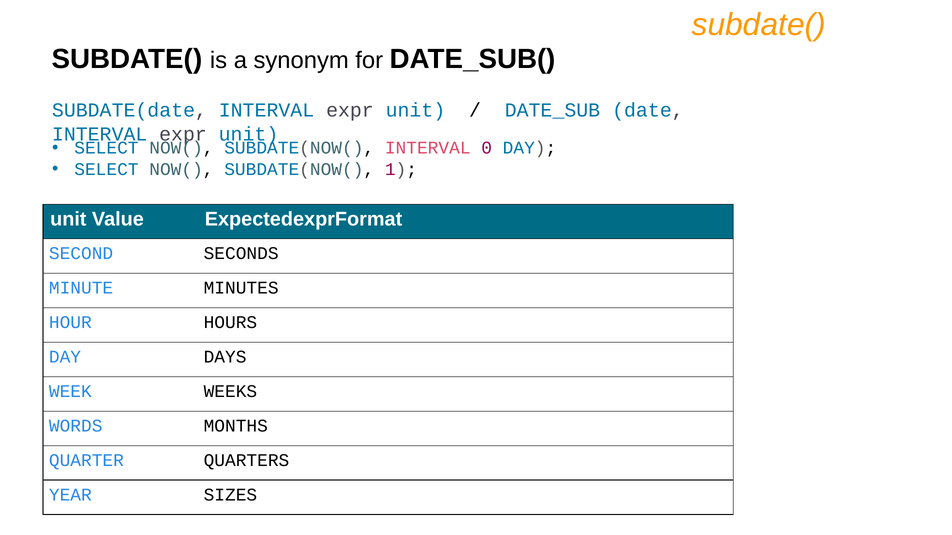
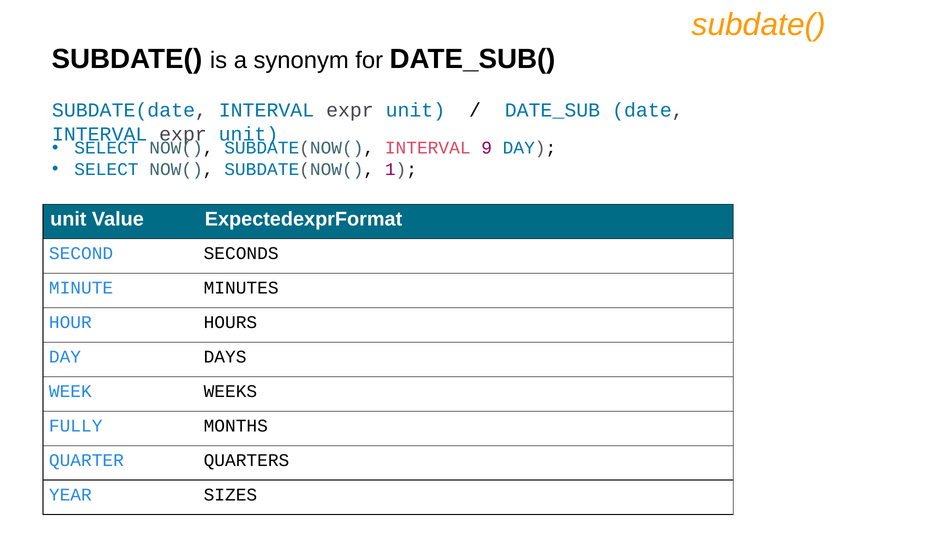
0: 0 -> 9 (487, 148)
WORDS: WORDS -> FULLY (76, 426)
